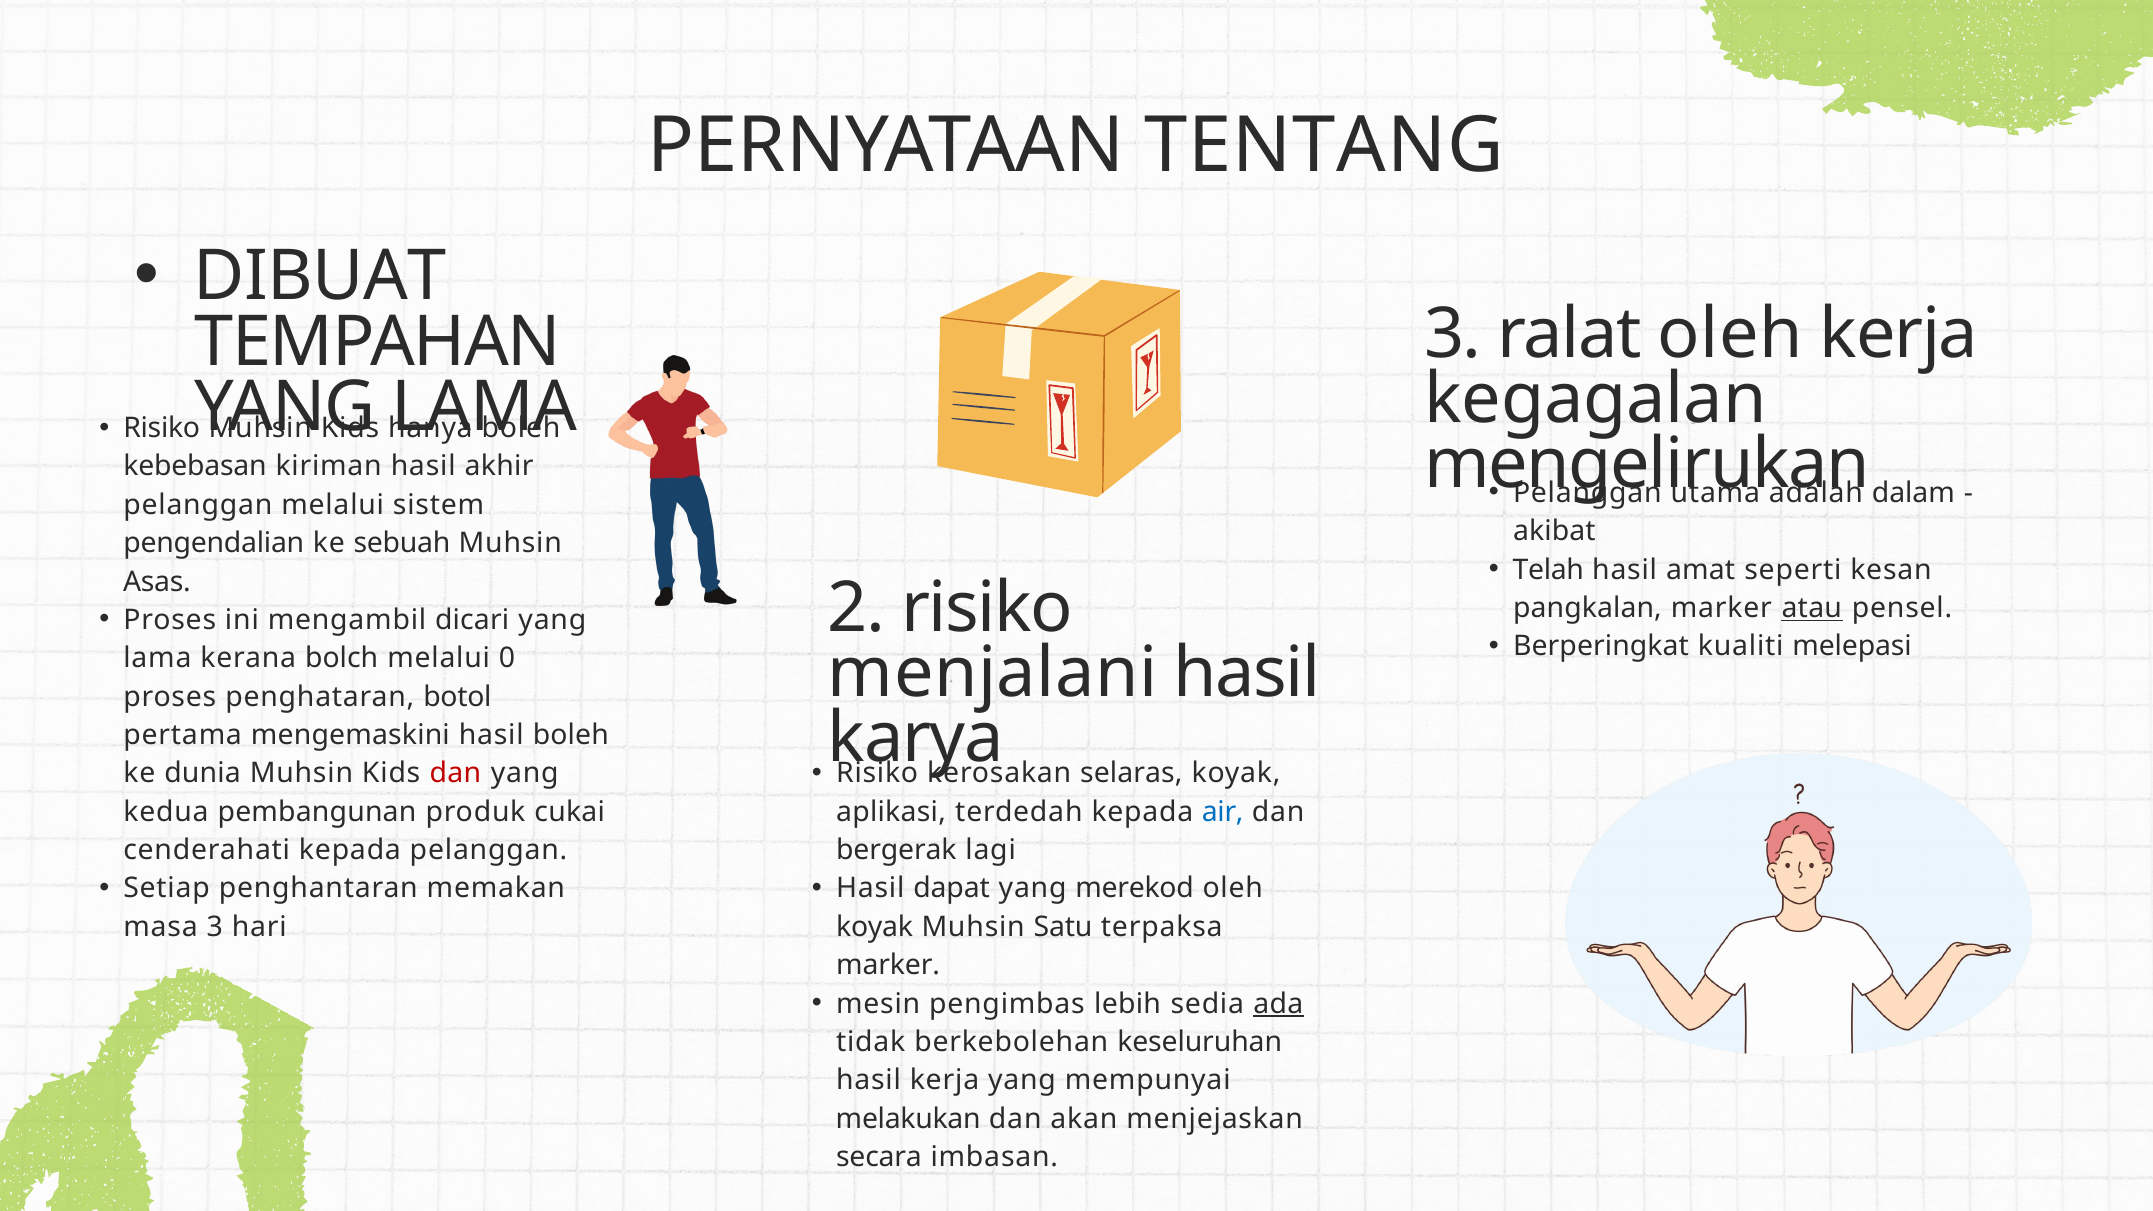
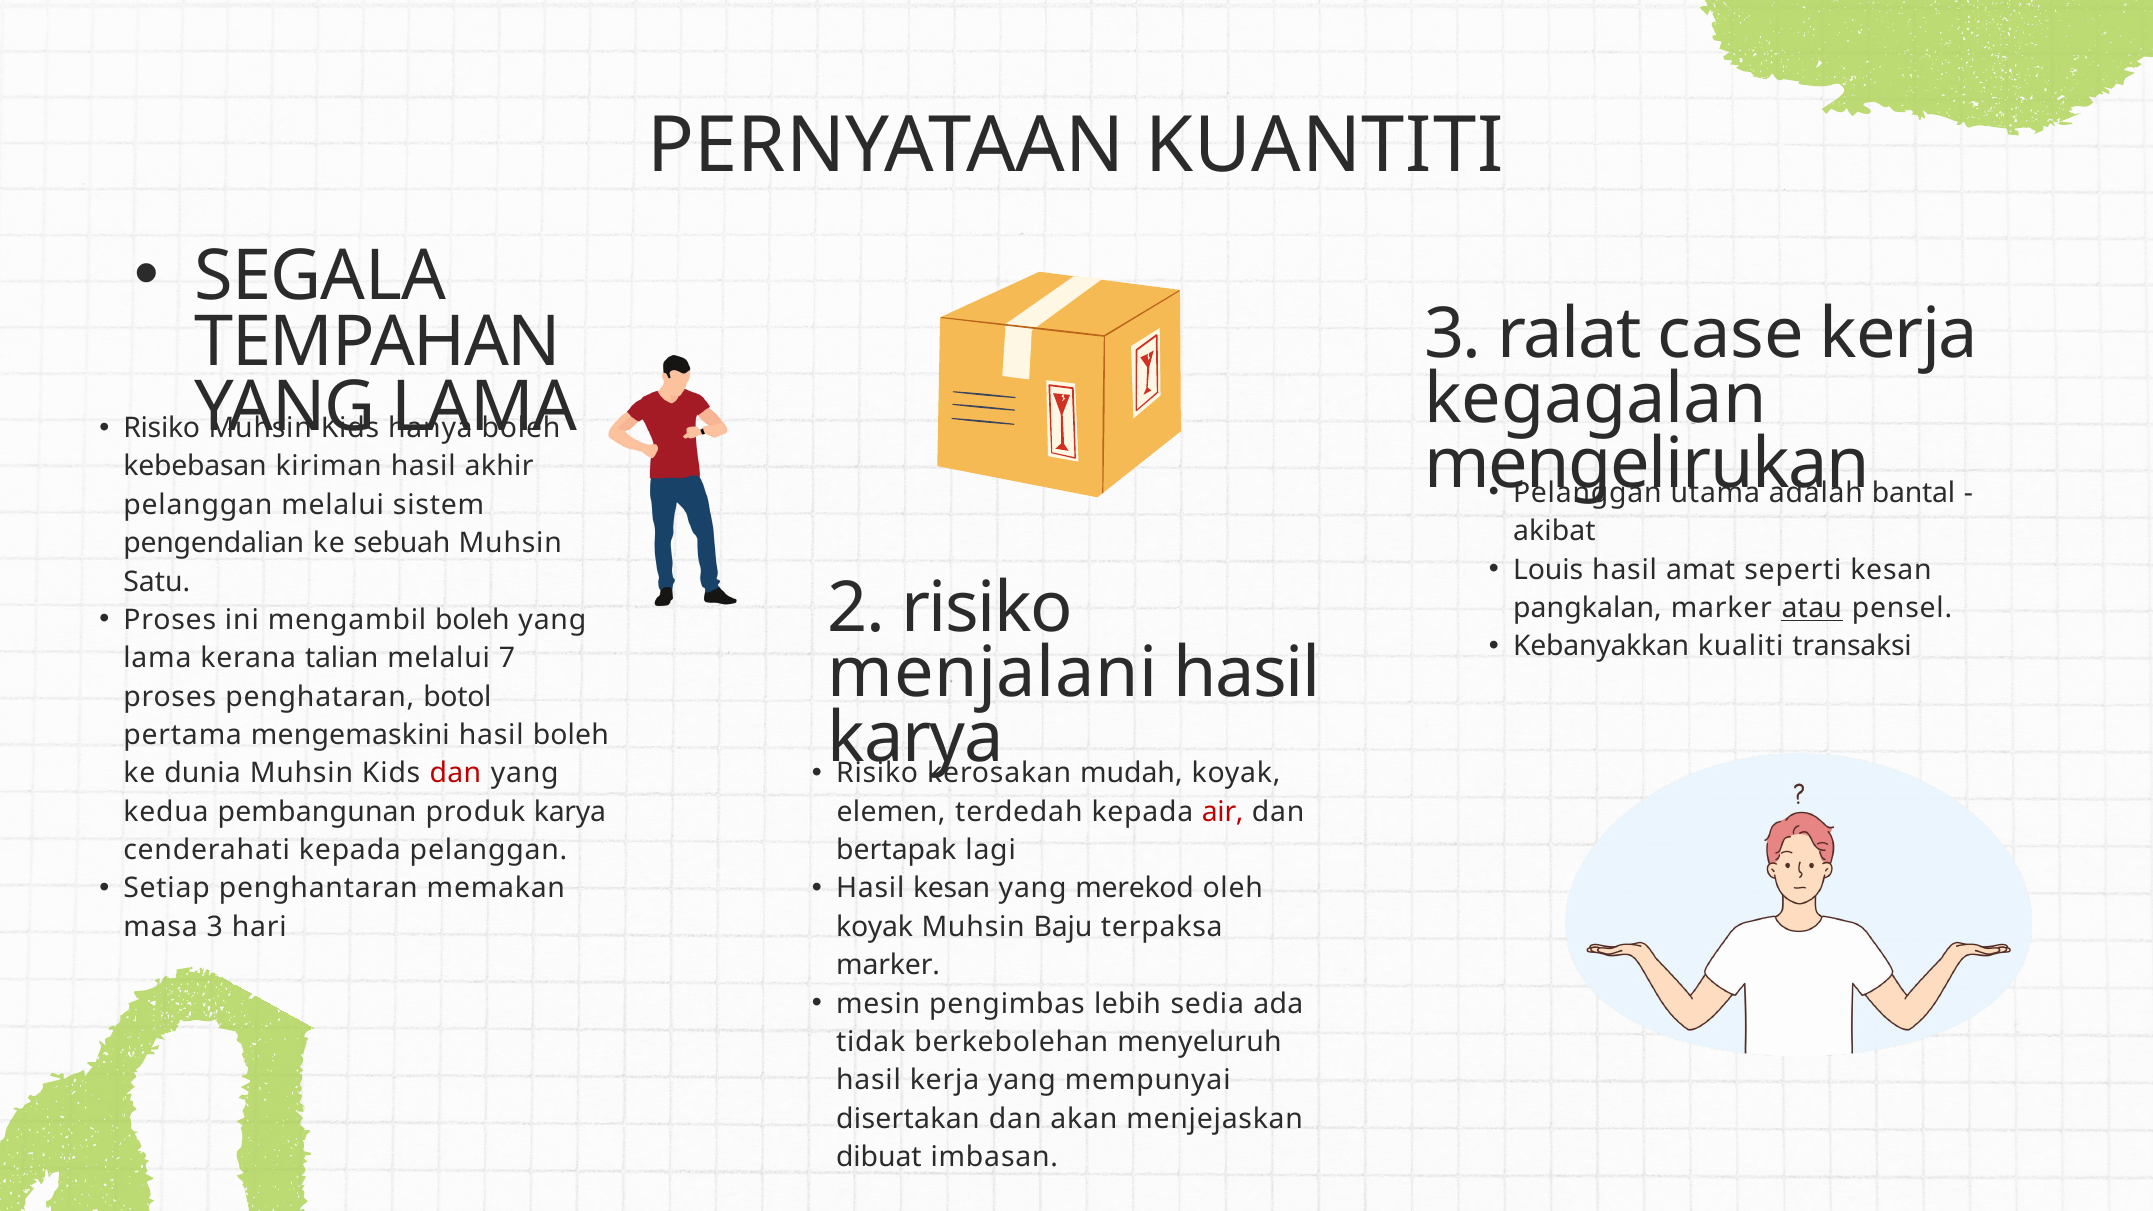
TENTANG: TENTANG -> KUANTITI (1324, 145)
DIBUAT: DIBUAT -> SEGALA (320, 277)
ralat oleh: oleh -> case (1731, 334)
dalam: dalam -> bantal (1913, 493)
Telah: Telah -> Louis (1548, 570)
Asas: Asas -> Satu (157, 582)
mengambil dicari: dicari -> boleh (472, 620)
Berperingkat: Berperingkat -> Kebanyakkan (1601, 647)
melepasi: melepasi -> transaksi (1852, 647)
bolch: bolch -> talian (342, 658)
0: 0 -> 7 (507, 658)
selaras: selaras -> mudah (1131, 774)
produk cukai: cukai -> karya (570, 812)
aplikasi: aplikasi -> elemen (891, 812)
air colour: blue -> red (1223, 812)
bergerak: bergerak -> bertapak (896, 850)
Hasil dapat: dapat -> kesan (952, 889)
Satu: Satu -> Baju (1063, 927)
ada underline: present -> none (1278, 1004)
keseluruhan: keseluruhan -> menyeluruh (1199, 1042)
melakukan: melakukan -> disertakan (908, 1119)
secara: secara -> dibuat (879, 1157)
